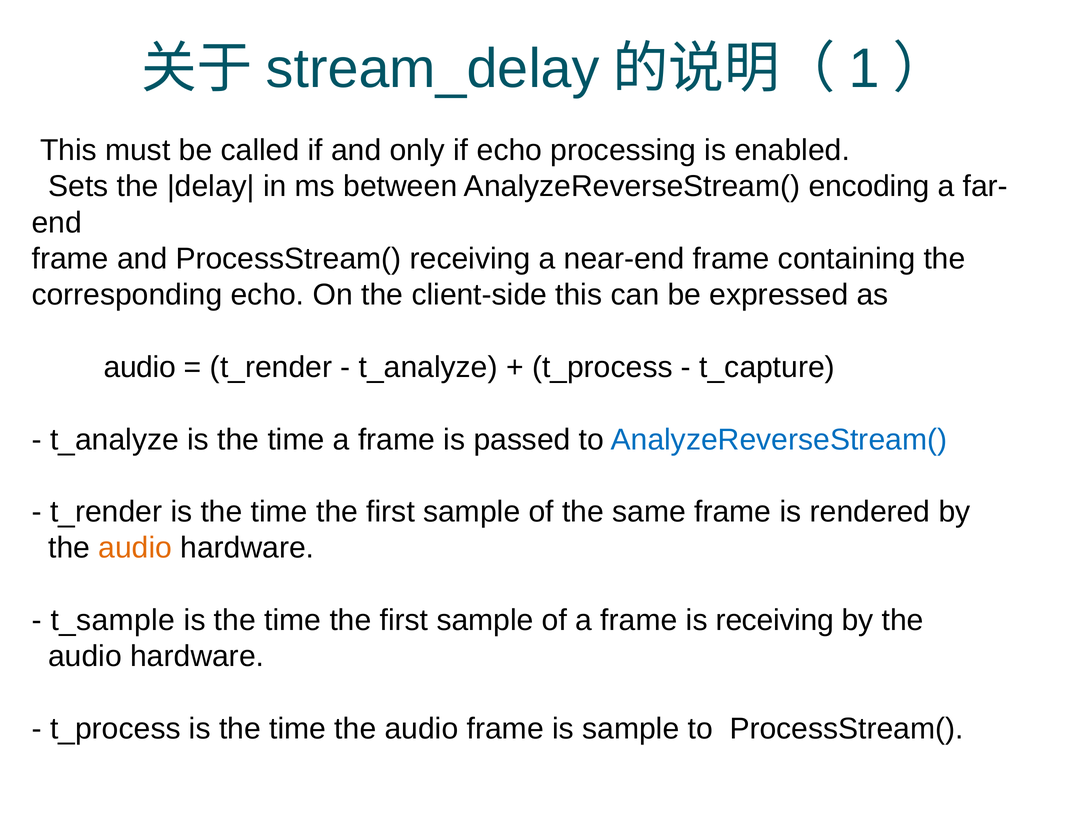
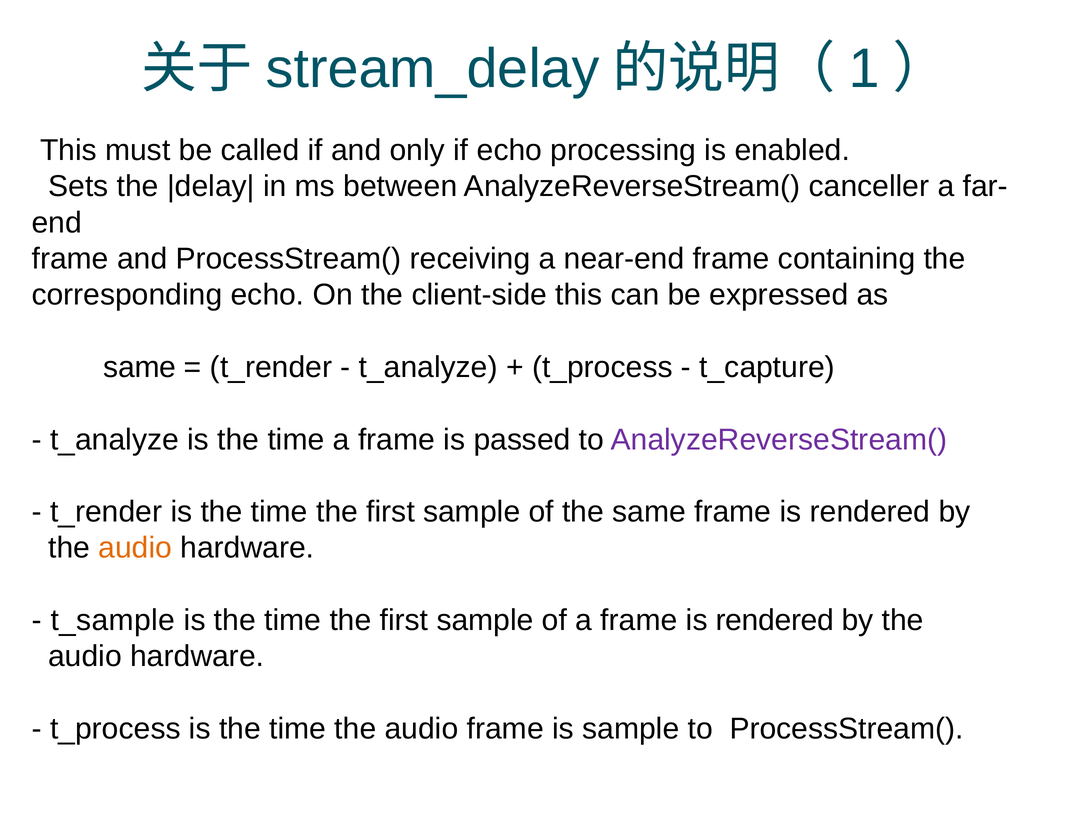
encoding: encoding -> canceller (869, 186)
audio: audio -> same (140, 367)
AnalyzeReverseStream( colour: blue -> purple (779, 439)
a frame is receiving: receiving -> rendered (775, 620)
